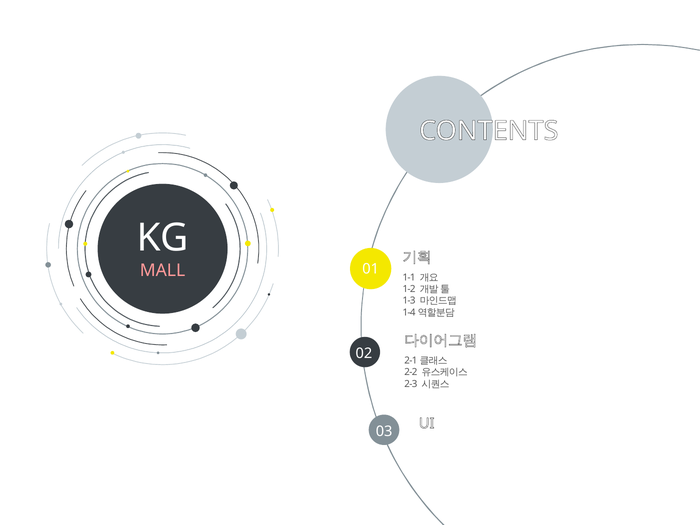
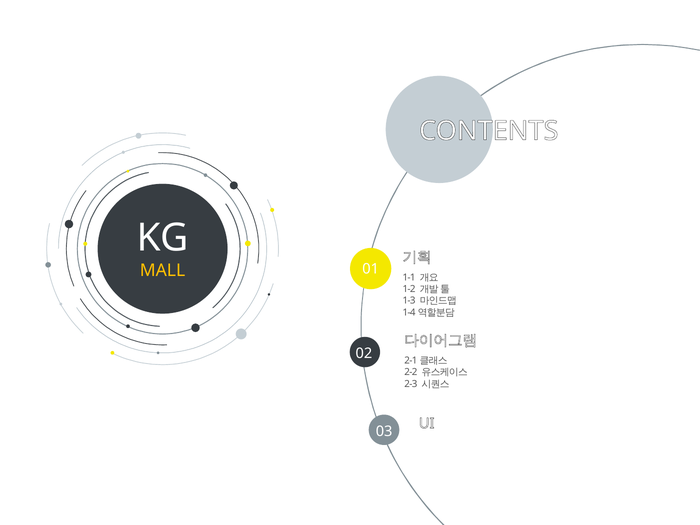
MALL colour: pink -> yellow (163, 270)
